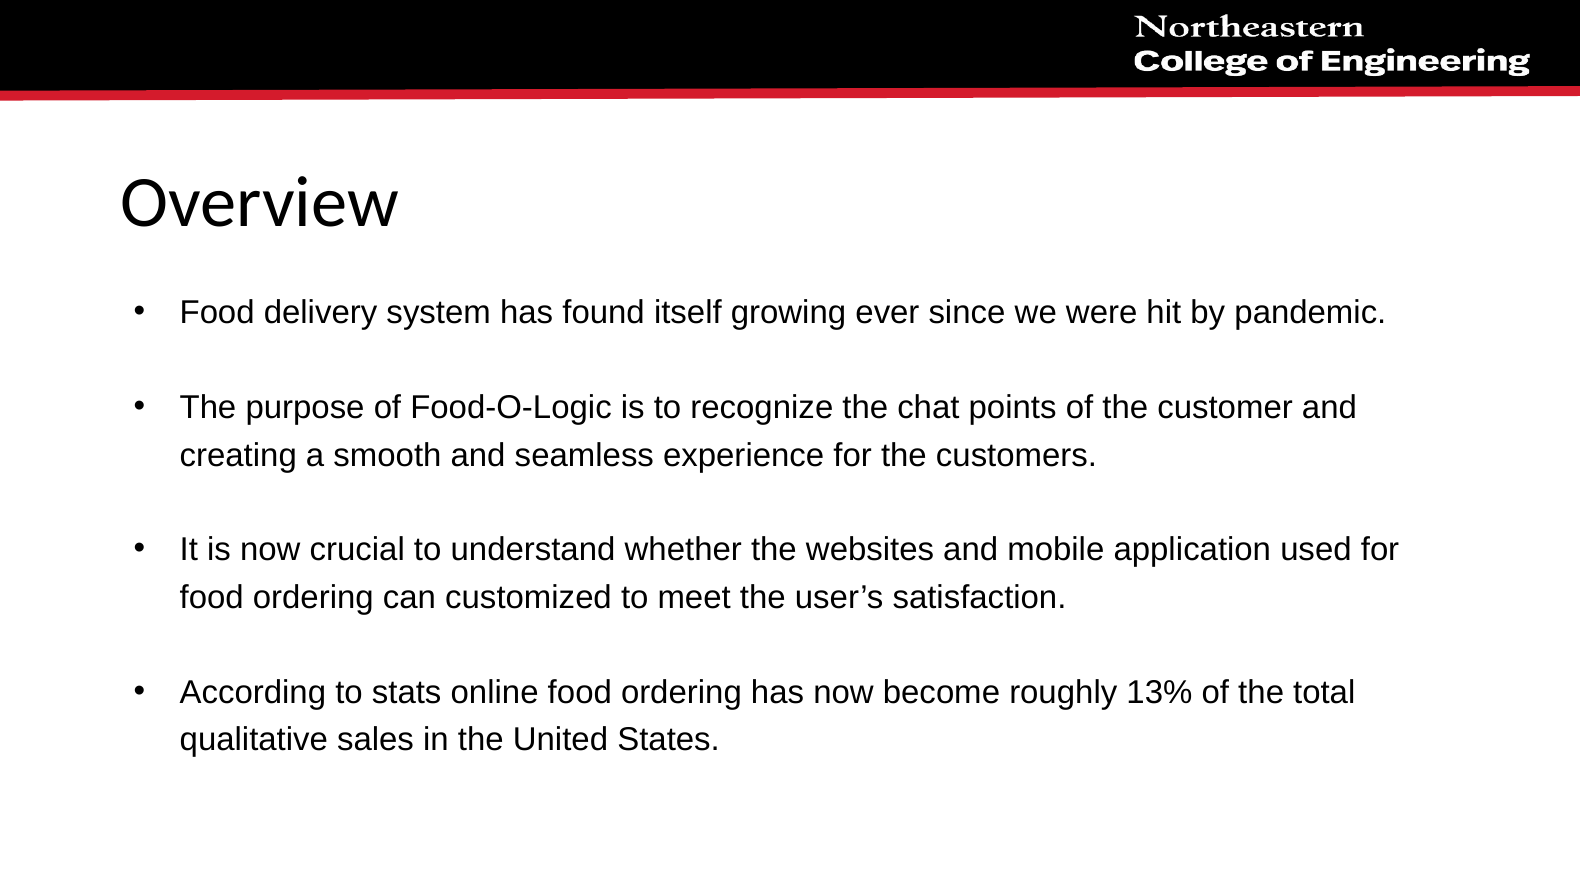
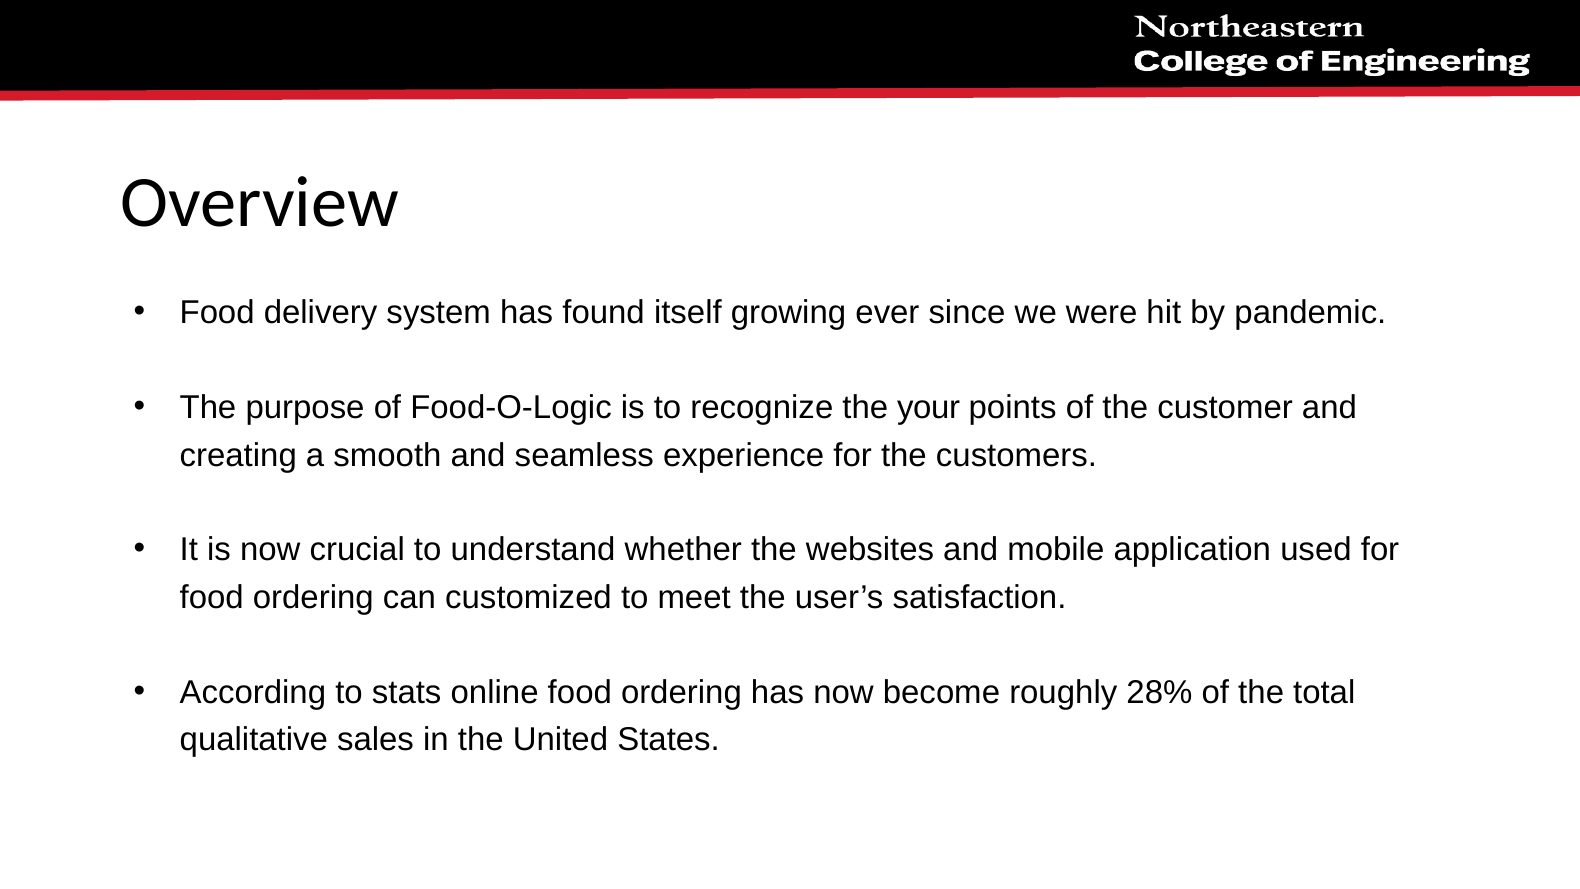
chat: chat -> your (929, 408)
13%: 13% -> 28% (1159, 692)
